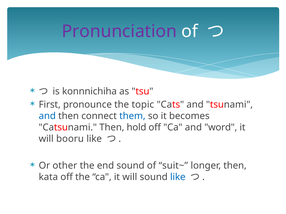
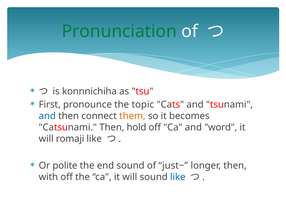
Pronunciation colour: purple -> green (119, 31)
them colour: blue -> orange (132, 116)
booru: booru -> romaji (70, 139)
other: other -> polite (65, 166)
suit~: suit~ -> just~ (173, 166)
kata: kata -> with (48, 177)
